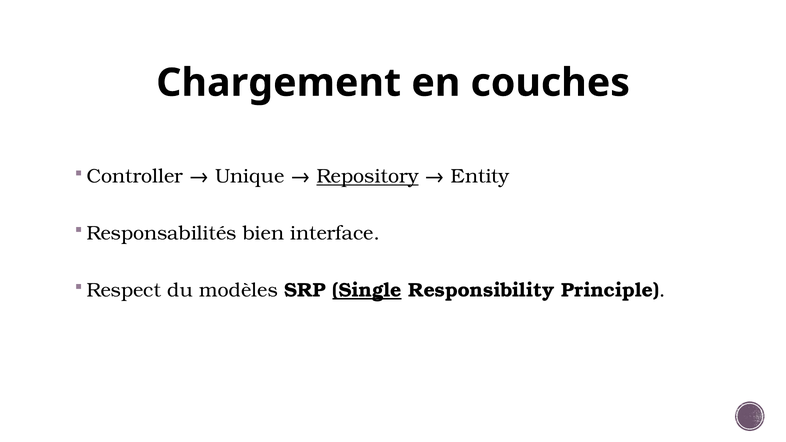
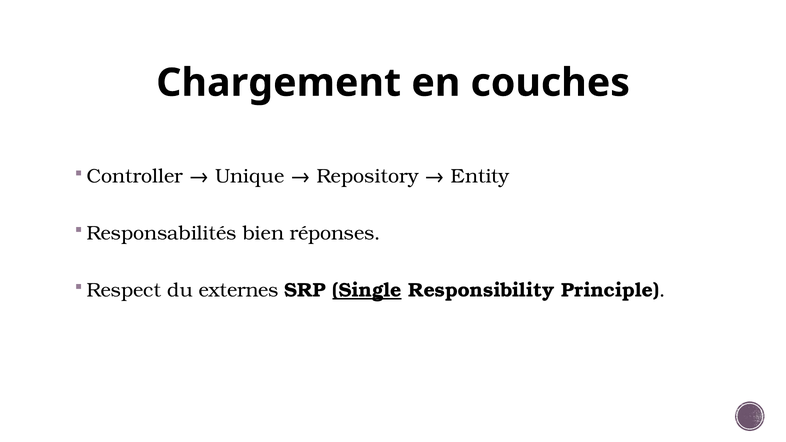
Repository underline: present -> none (368, 176)
interface: interface -> réponses (335, 233)
modèles: modèles -> externes (239, 290)
